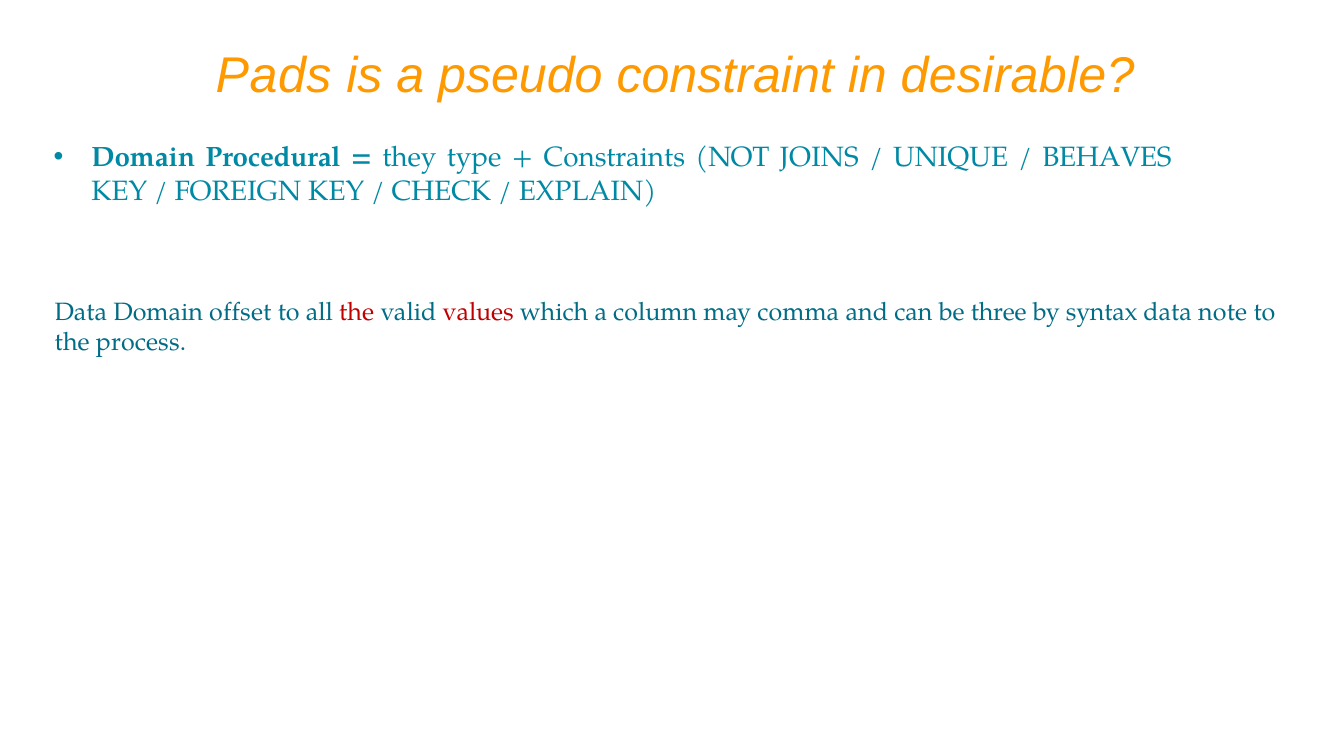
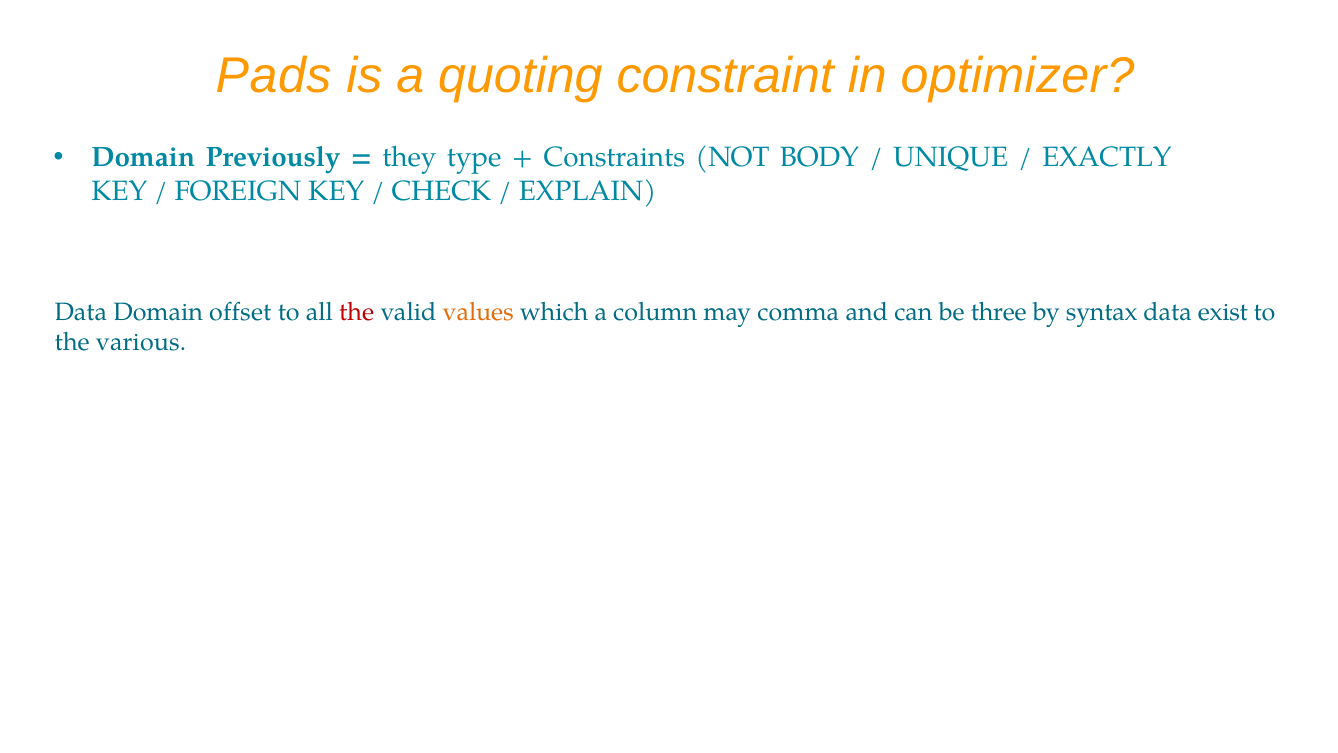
pseudo: pseudo -> quoting (520, 76)
desirable: desirable -> optimizer (1018, 76)
Procedural: Procedural -> Previously (273, 157)
JOINS: JOINS -> BODY (819, 157)
BEHAVES: BEHAVES -> EXACTLY (1107, 157)
values colour: red -> orange (478, 312)
note: note -> exist (1223, 312)
process: process -> various (141, 342)
